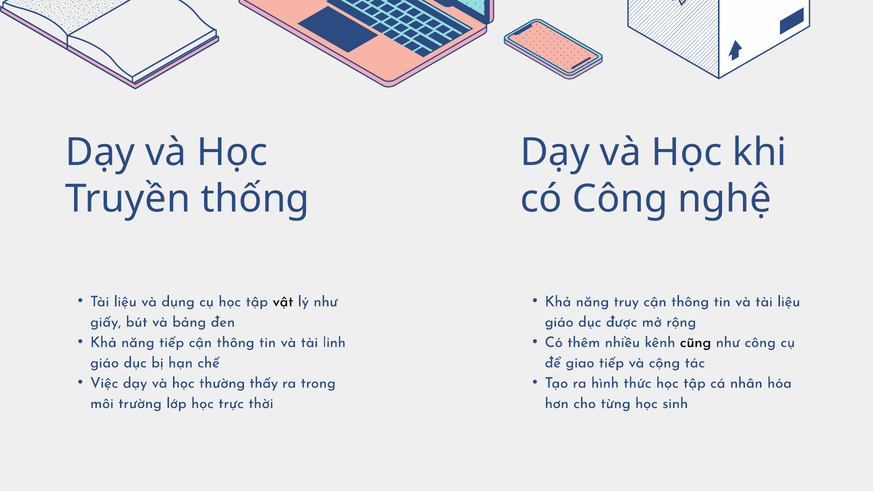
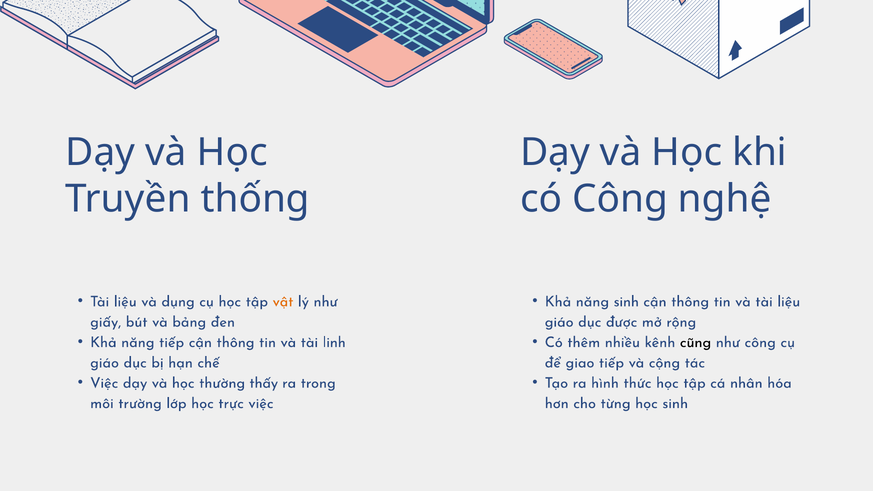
vật colour: black -> orange (283, 302)
năng truy: truy -> sinh (626, 302)
trực thời: thời -> việc (261, 403)
